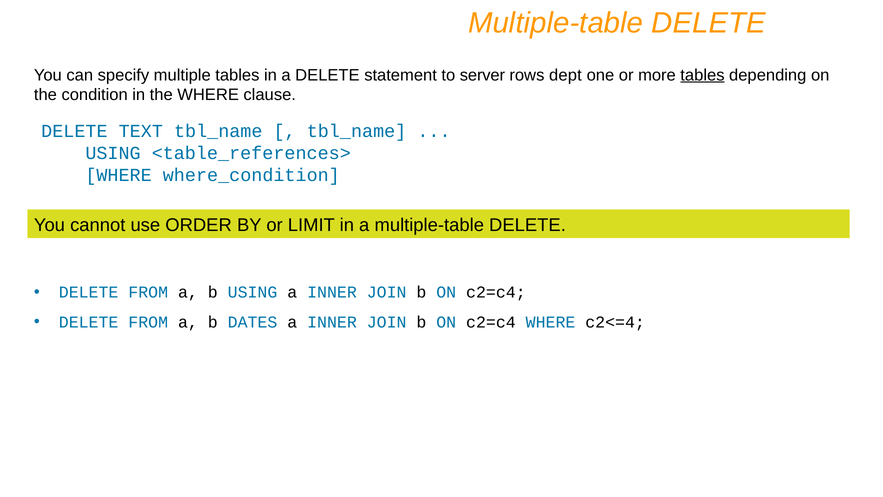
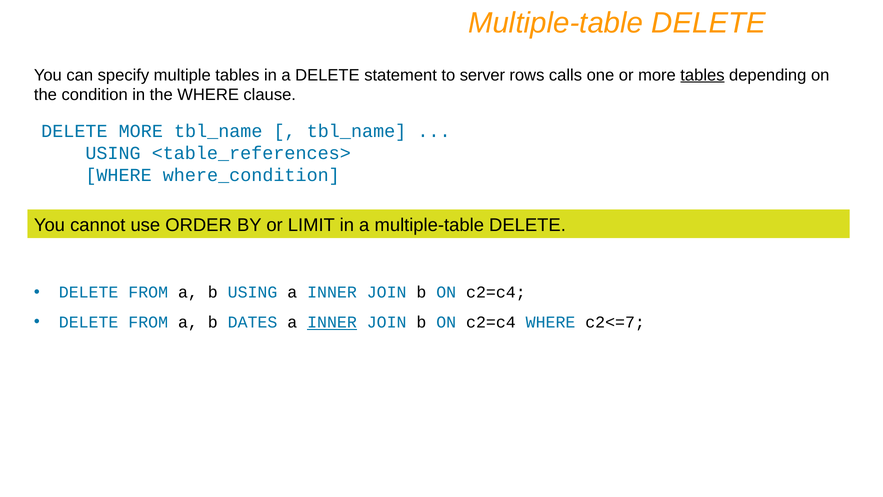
dept: dept -> calls (565, 75)
DELETE TEXT: TEXT -> MORE (141, 131)
INNER underline: none -> present (332, 322)
c2<=4: c2<=4 -> c2<=7 (615, 322)
